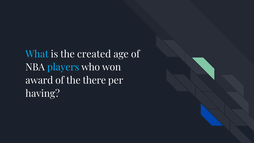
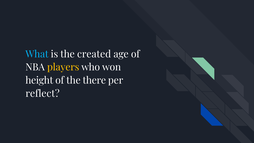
players colour: light blue -> yellow (63, 67)
award: award -> height (39, 80)
having: having -> reflect (43, 94)
